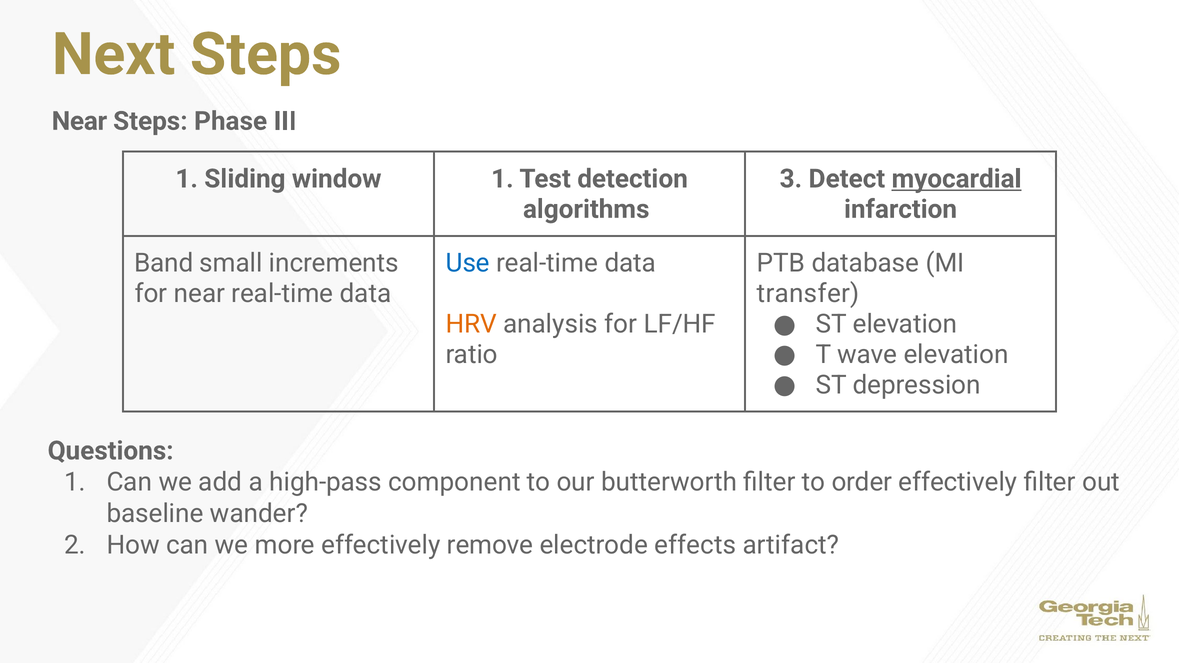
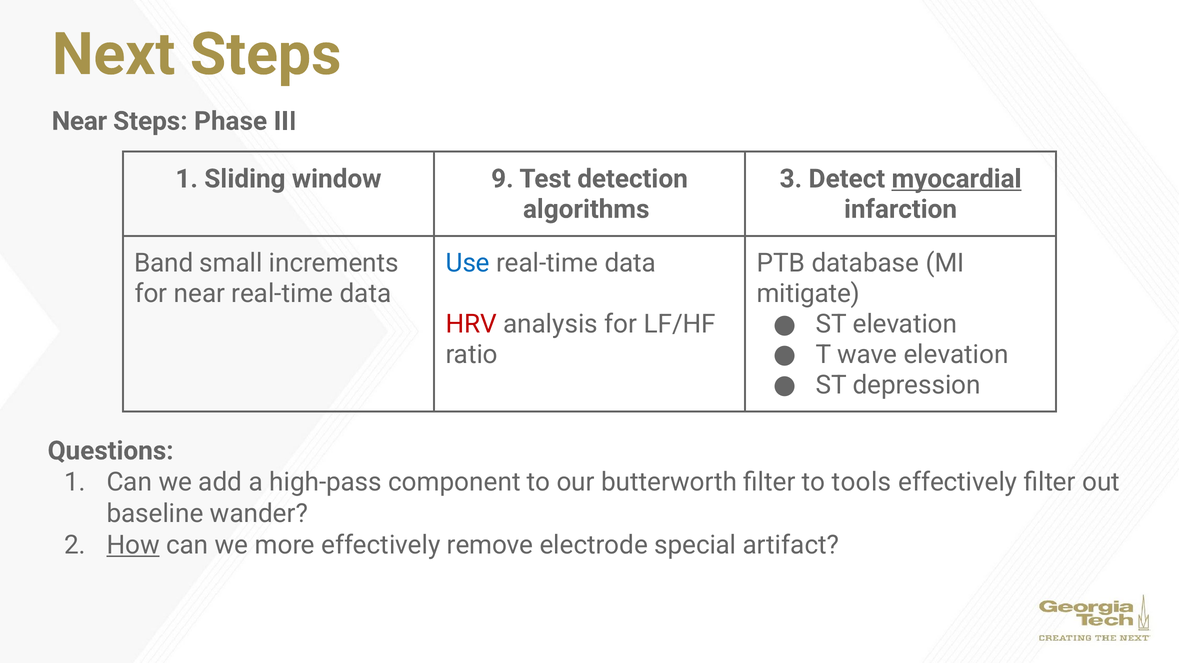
window 1: 1 -> 9 (502, 179)
transfer: transfer -> mitigate (808, 294)
HRV colour: orange -> red (471, 324)
order: order -> tools (862, 482)
How underline: none -> present (133, 545)
effects: effects -> special (695, 545)
